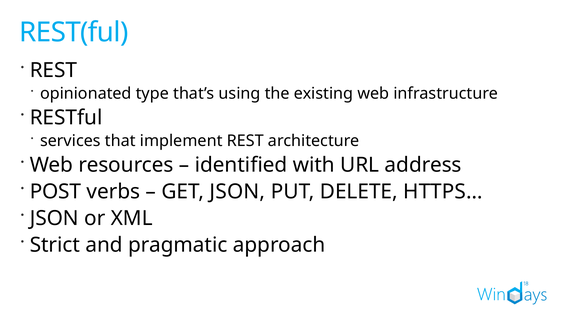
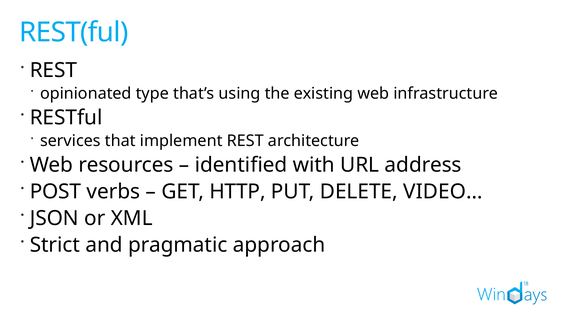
GET JSON: JSON -> HTTP (237, 192)
HTTPS…: HTTPS… -> VIDEO… (443, 192)
